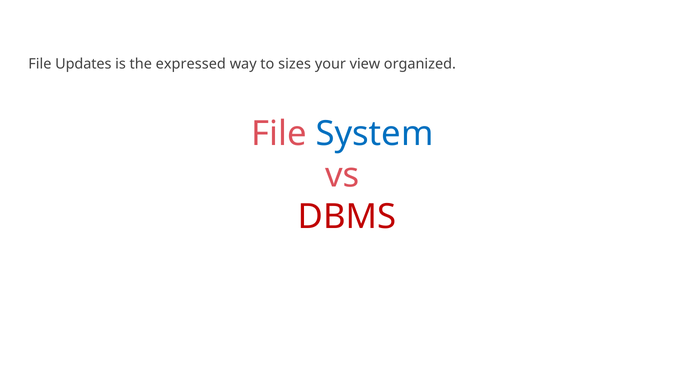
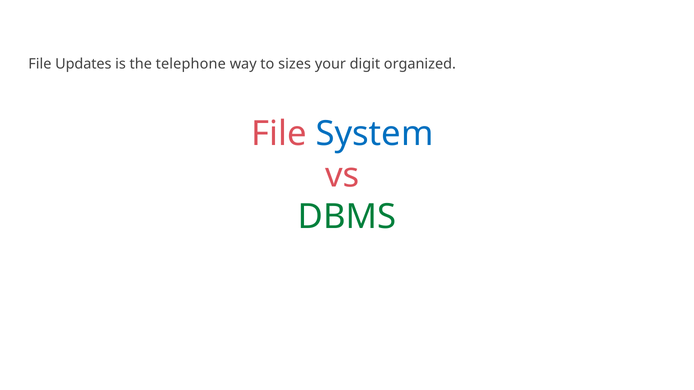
expressed: expressed -> telephone (191, 64)
view: view -> digit (365, 64)
DBMS colour: red -> green (347, 217)
